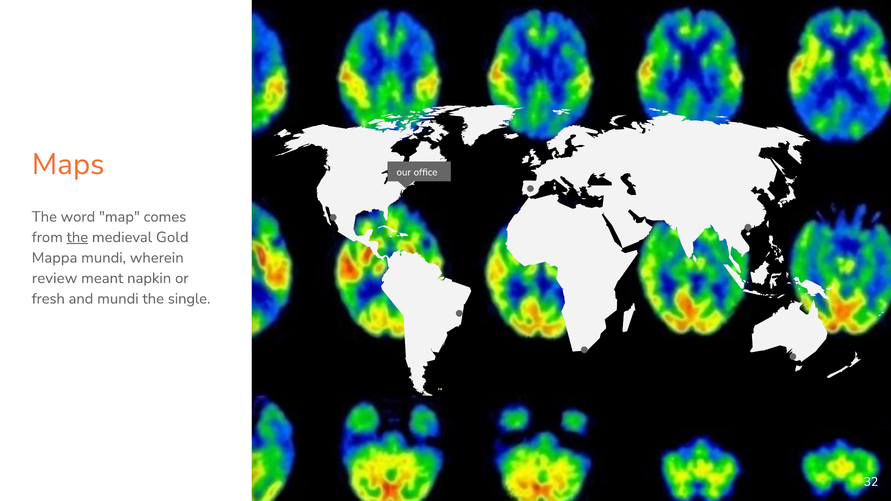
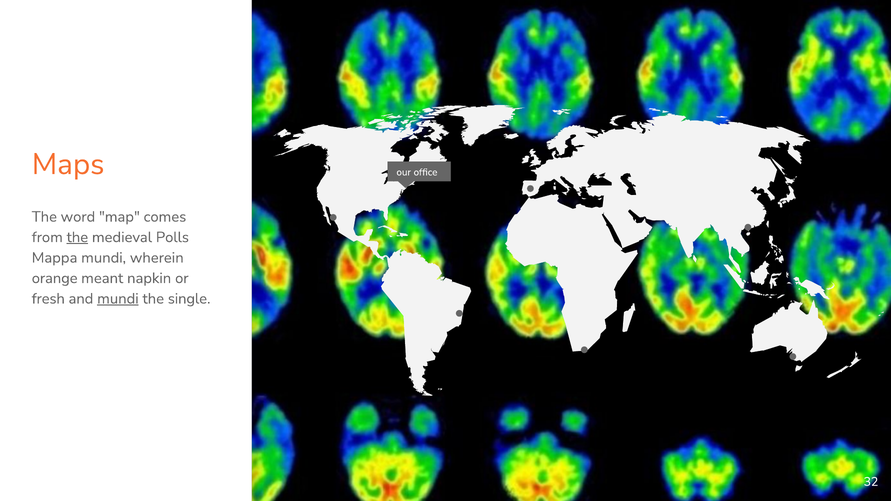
Gold: Gold -> Polls (172, 237)
review: review -> orange (55, 278)
mundi underline: none -> present (118, 299)
